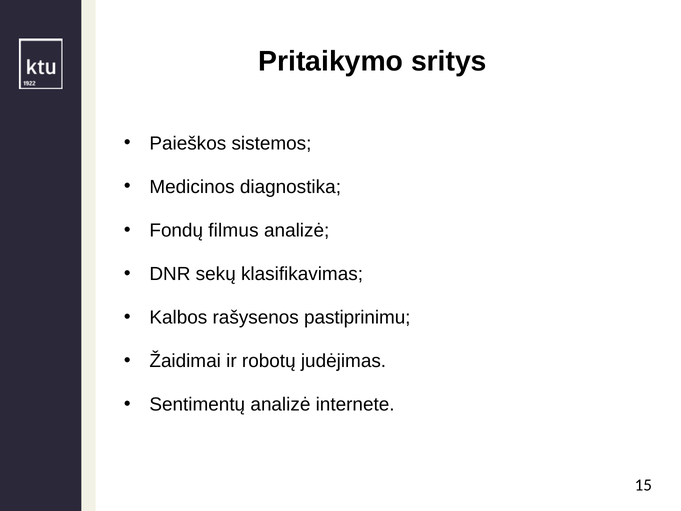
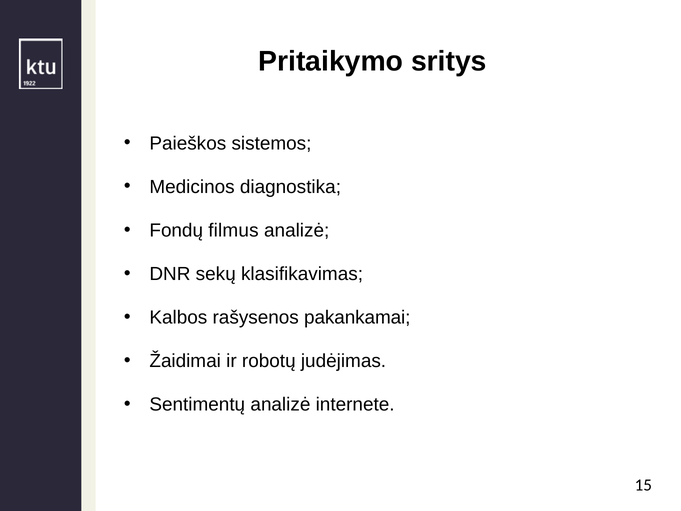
pastiprinimu: pastiprinimu -> pakankamai (357, 317)
